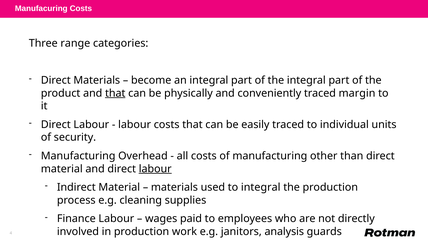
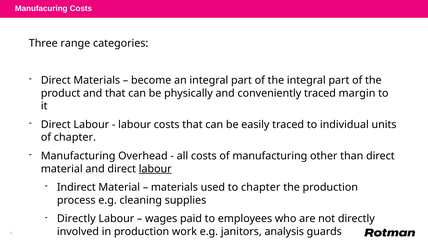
that underline: present -> none (115, 93)
of security: security -> chapter (75, 137)
to integral: integral -> chapter (261, 187)
Finance: Finance -> Directly (76, 219)
